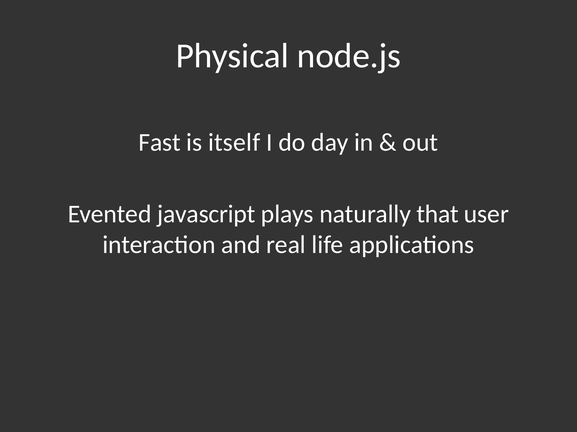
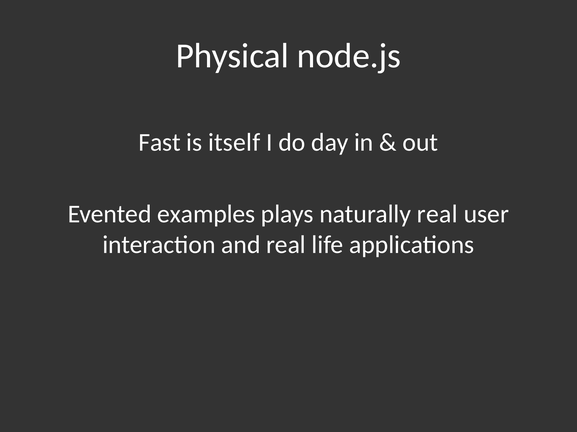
javascript: javascript -> examples (206, 214)
naturally that: that -> real (437, 214)
